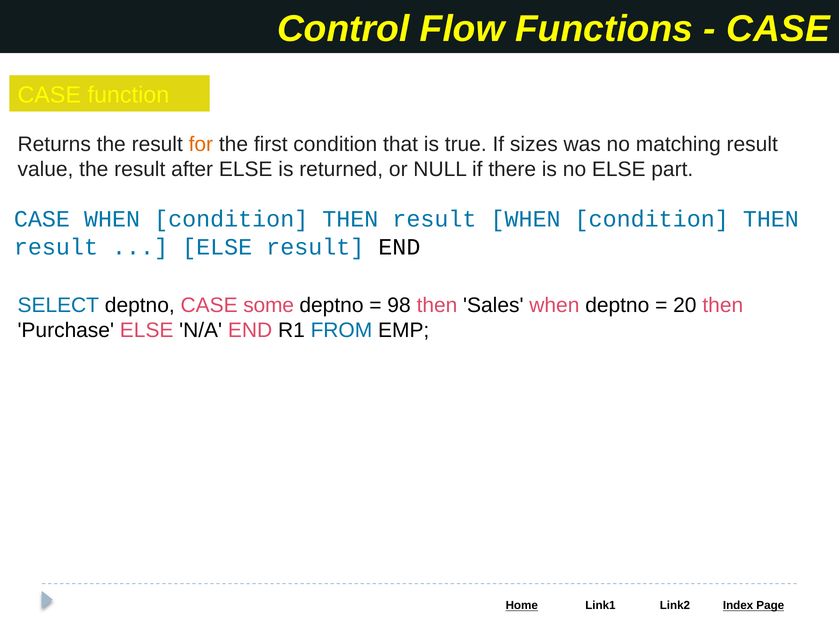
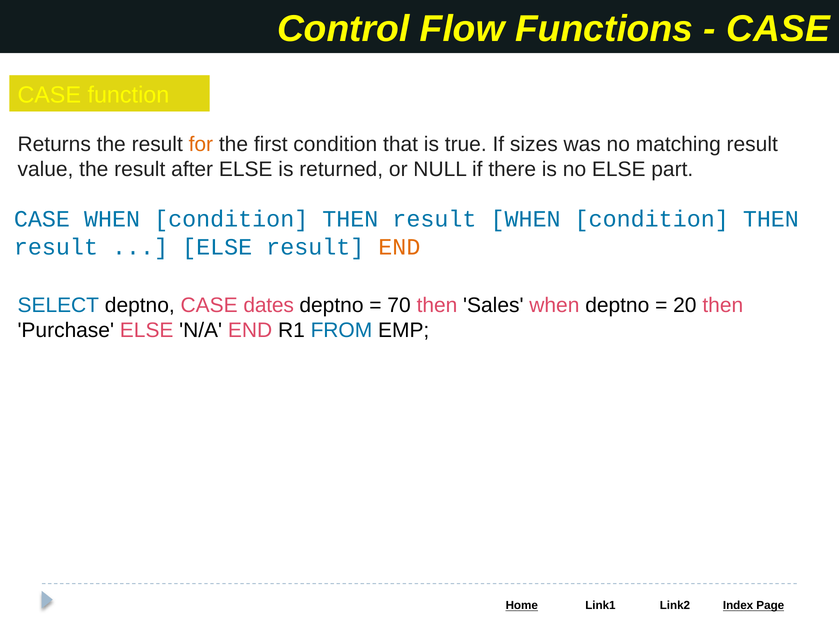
END colour: black -> orange (399, 247)
some: some -> dates (269, 305)
98: 98 -> 70 (399, 305)
